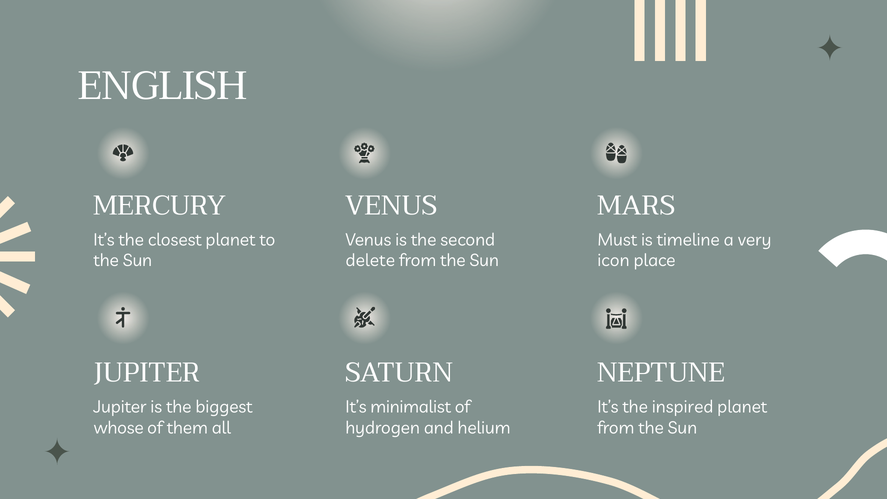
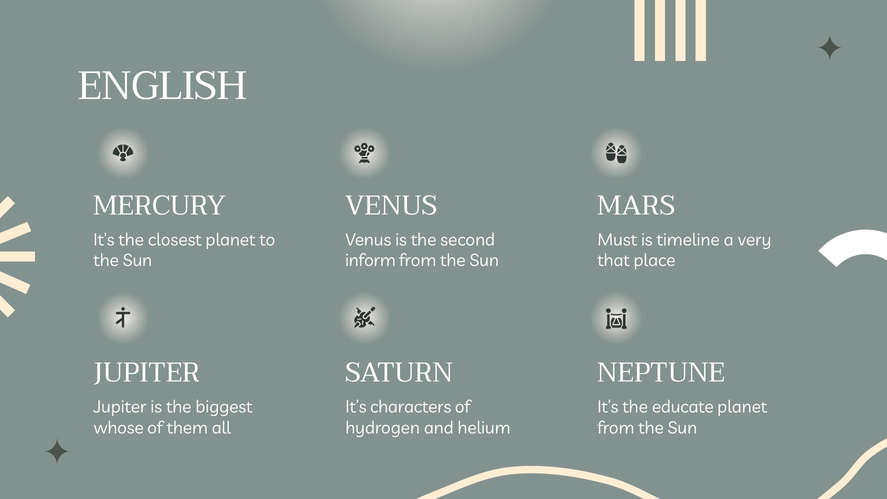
delete: delete -> inform (370, 261)
icon: icon -> that (614, 261)
minimalist: minimalist -> characters (411, 407)
inspired: inspired -> educate (683, 407)
